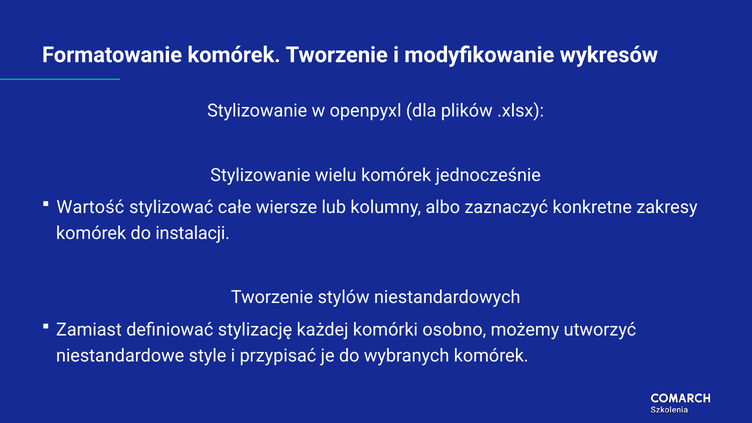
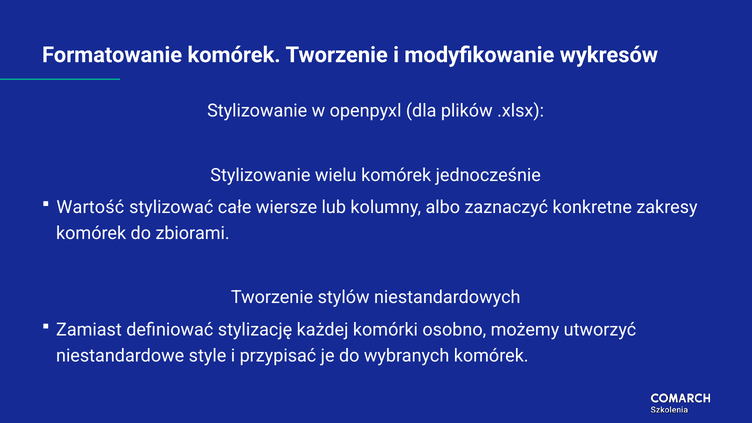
instalacji: instalacji -> zbiorami (193, 233)
